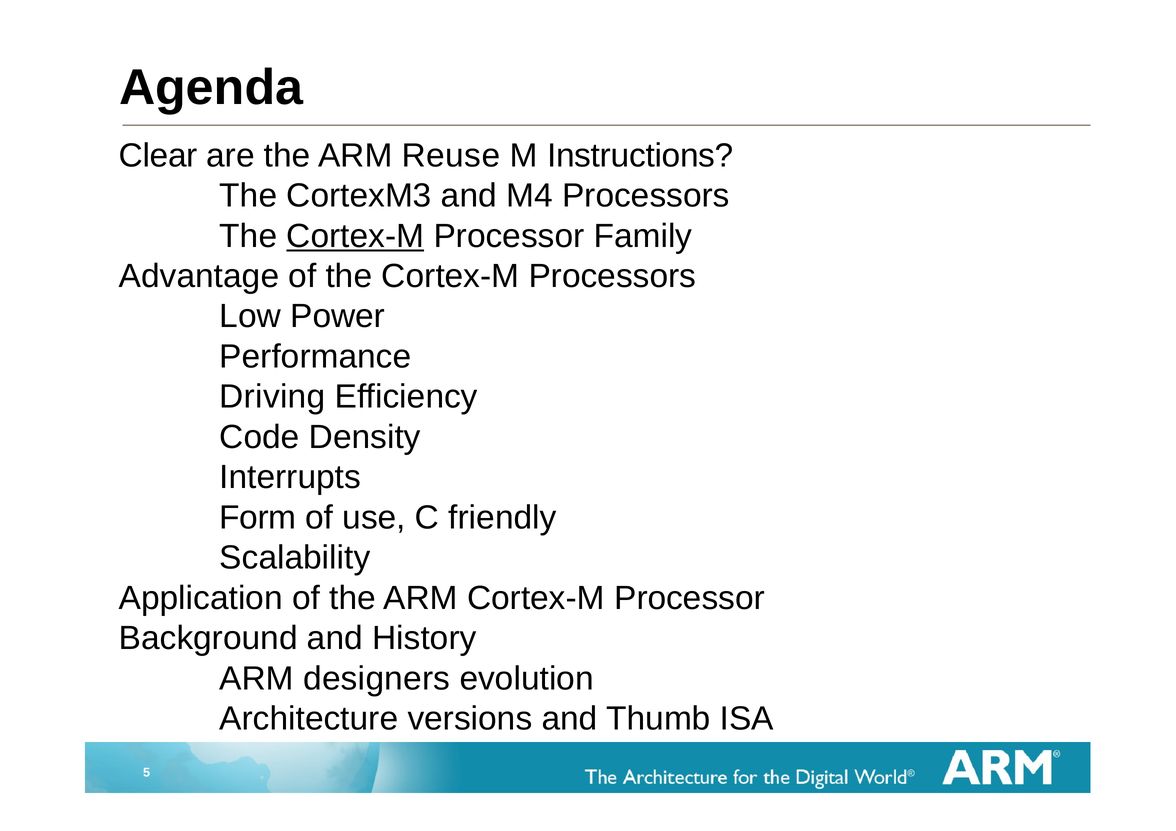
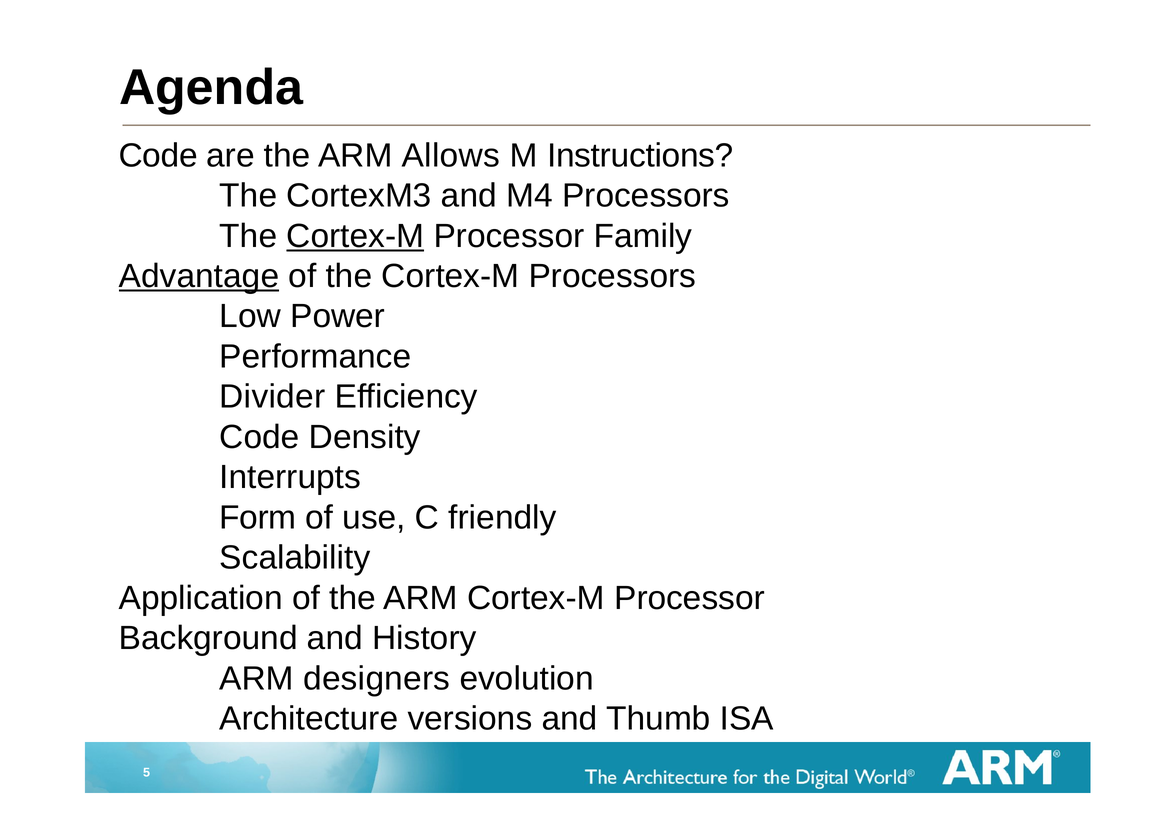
Clear: Clear -> Code (158, 156)
Reuse: Reuse -> Allows (451, 156)
Advantage underline: none -> present (199, 276)
Driving: Driving -> Divider (272, 397)
